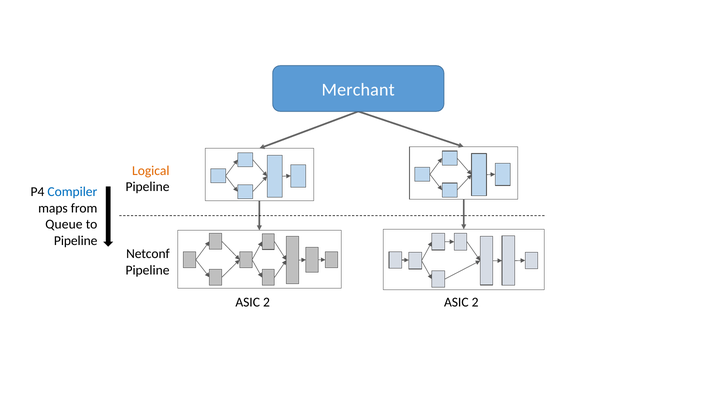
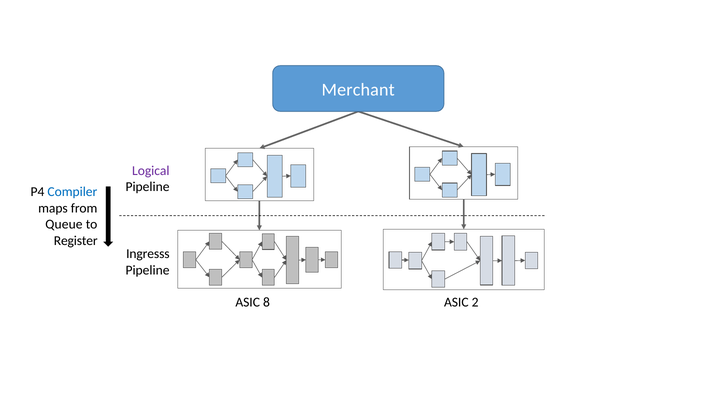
Logical colour: orange -> purple (151, 171)
Pipeline: Pipeline -> Register (76, 241)
Netconf: Netconf -> Ingresss (148, 254)
2: 2 -> 8 (266, 302)
